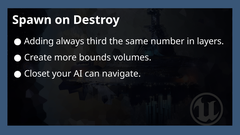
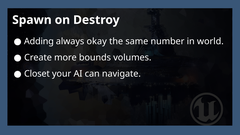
third: third -> okay (97, 41)
layers: layers -> world (210, 41)
